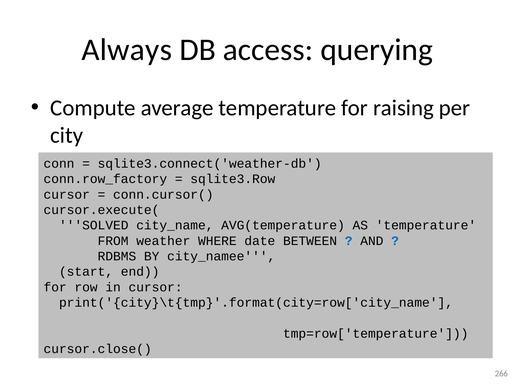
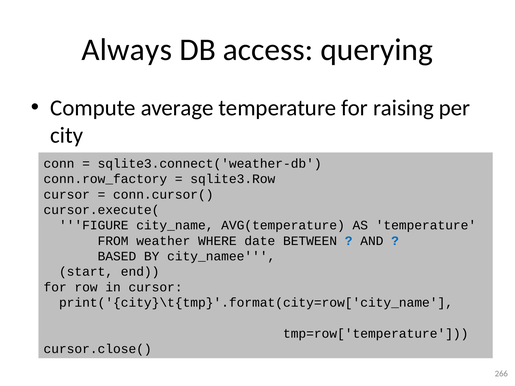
SOLVED: SOLVED -> FIGURE (94, 226)
RDBMS: RDBMS -> BASED (117, 256)
